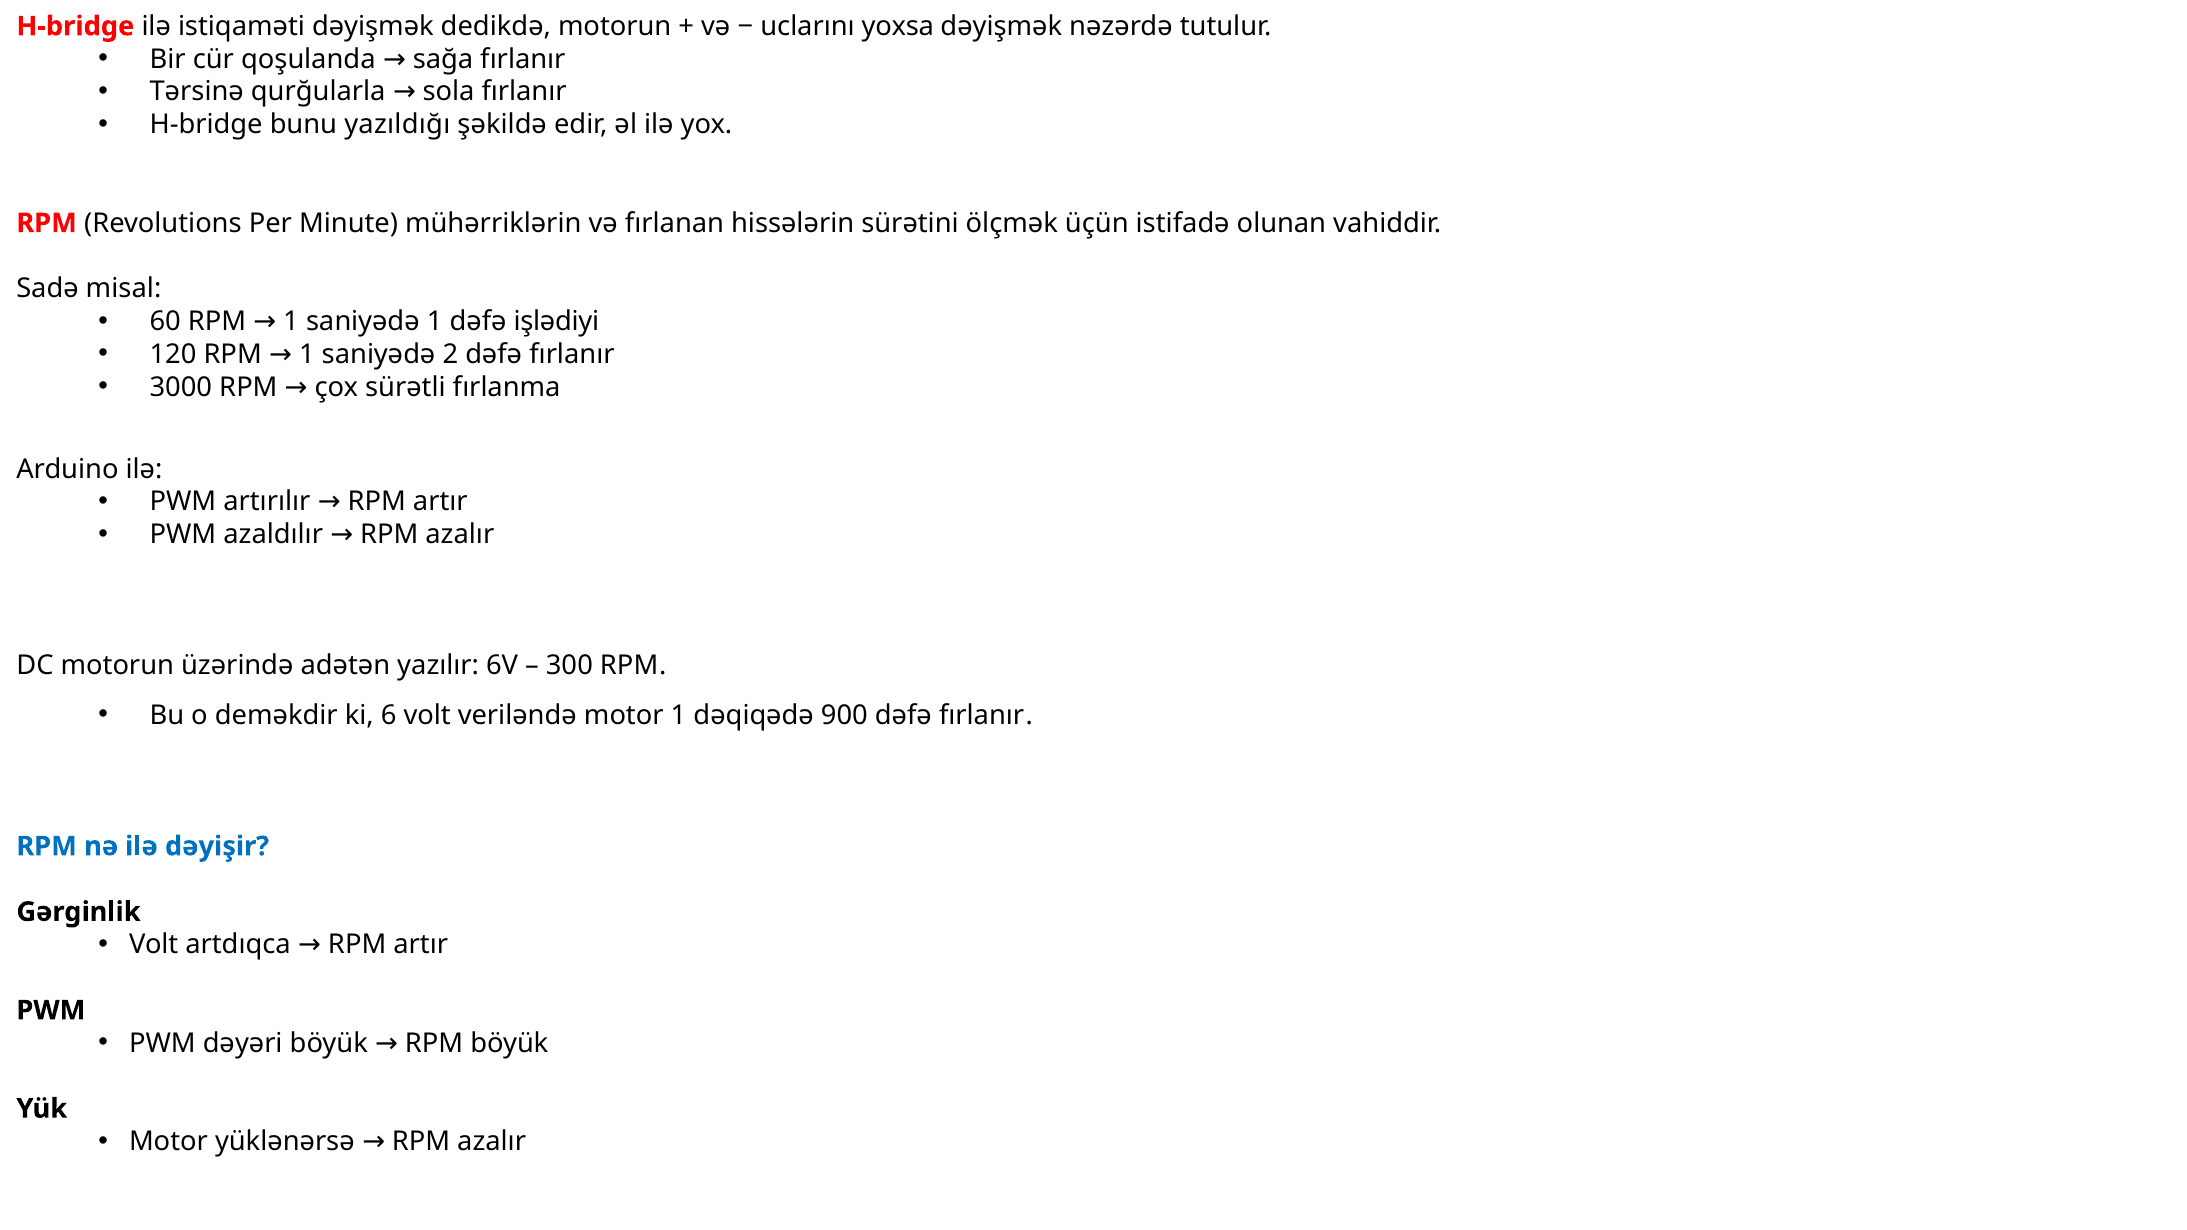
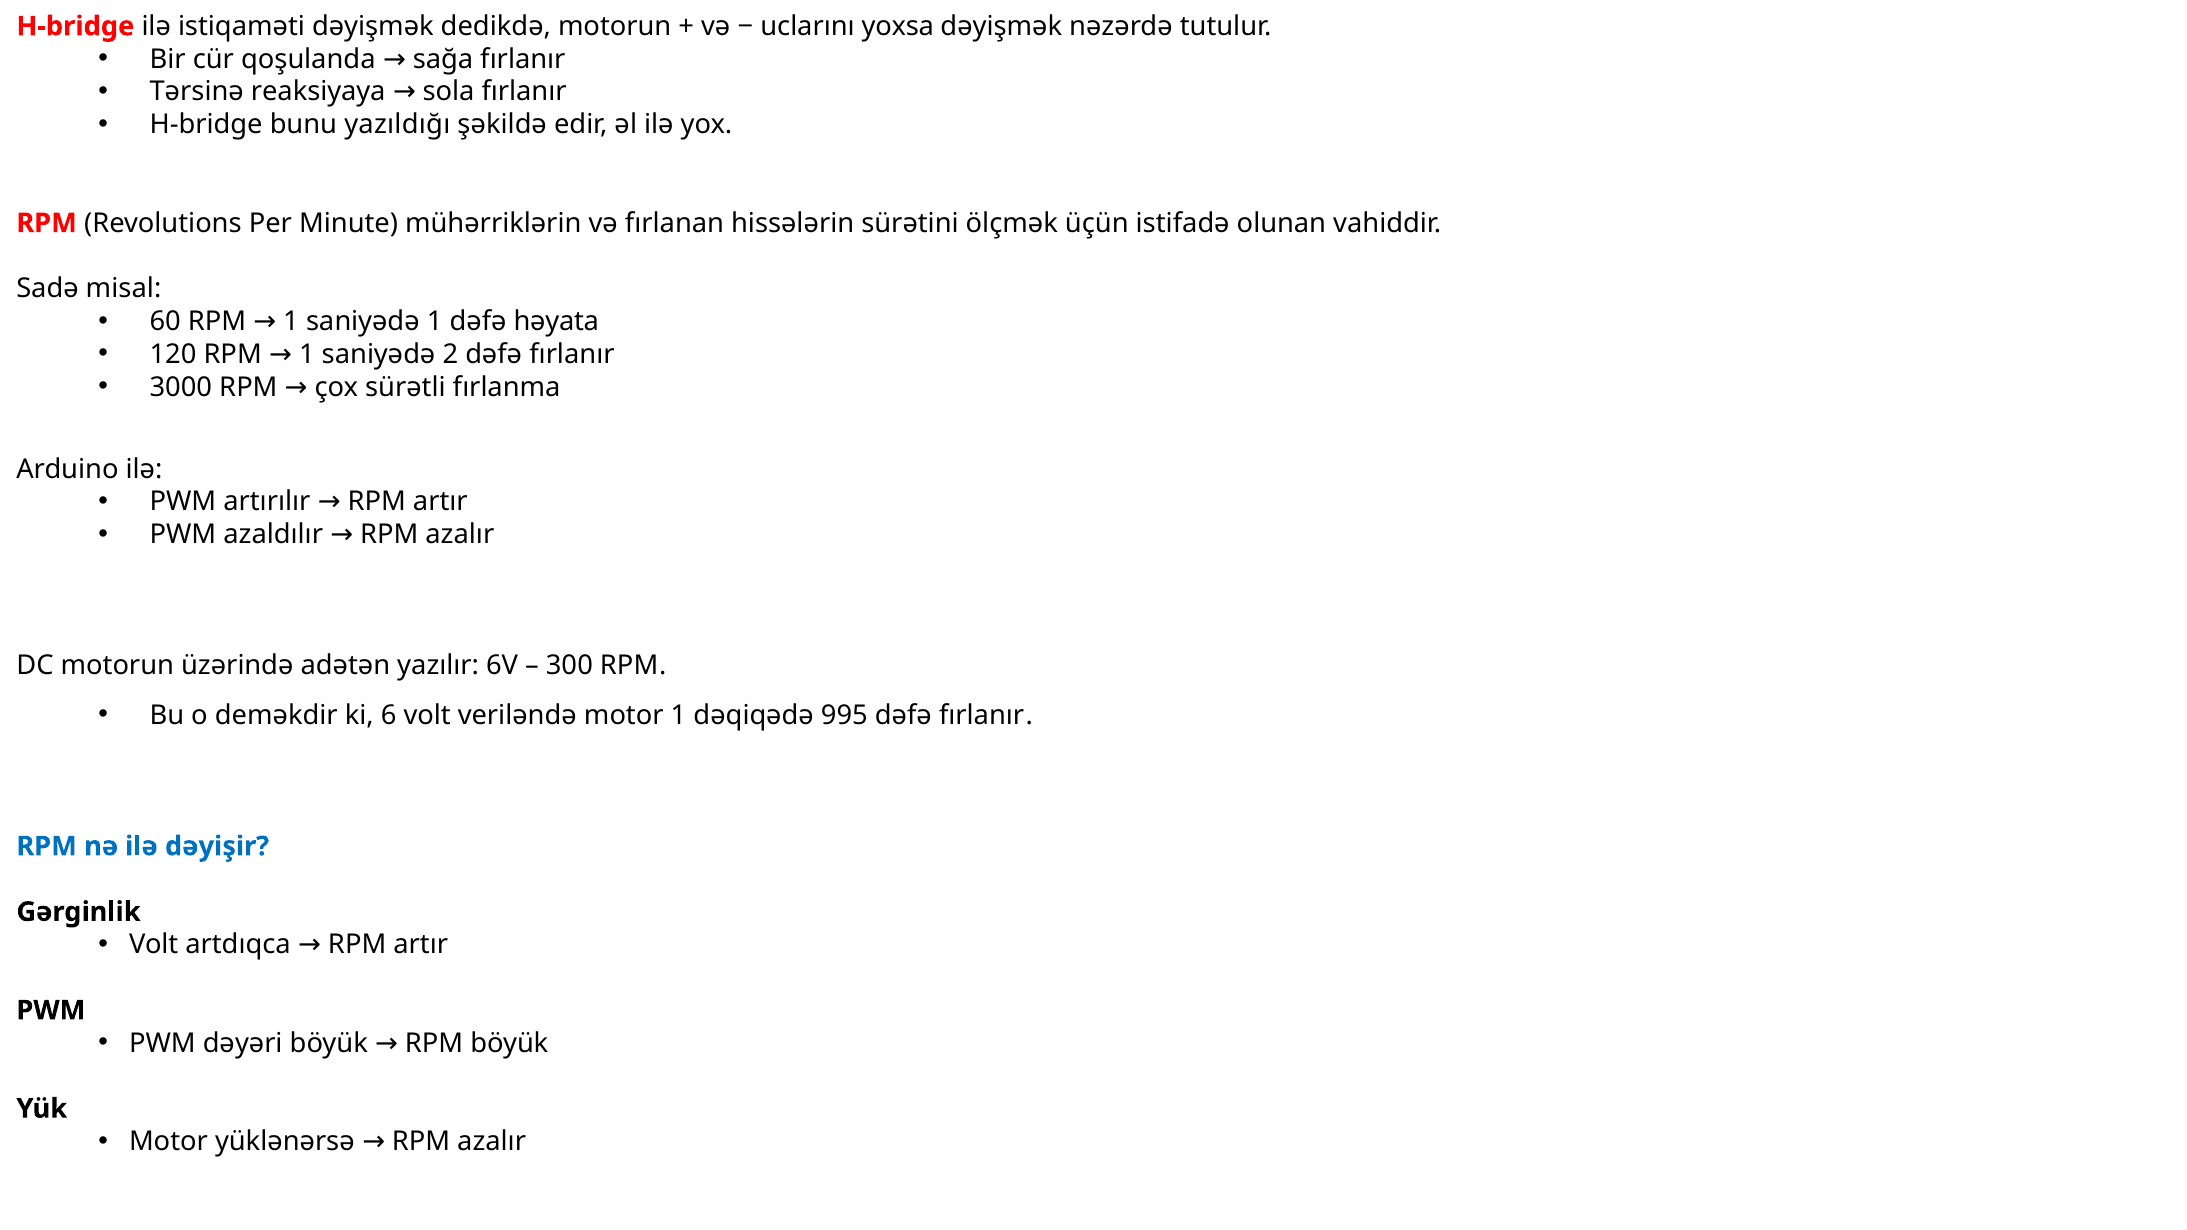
qurğularla: qurğularla -> reaksiyaya (318, 92)
işlədiyi: işlədiyi -> həyata (556, 322)
900: 900 -> 995 (844, 715)
